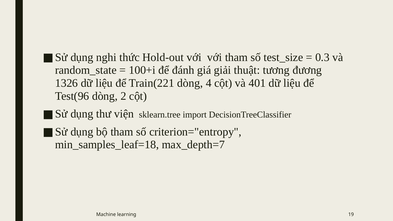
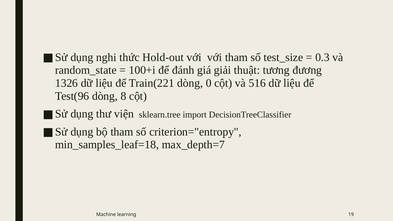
4: 4 -> 0 (209, 83)
401: 401 -> 516 (257, 83)
2: 2 -> 8 (124, 96)
